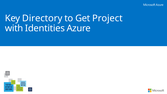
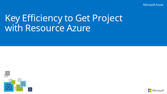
Directory: Directory -> Efficiency (42, 18)
Identities: Identities -> Resource (45, 28)
